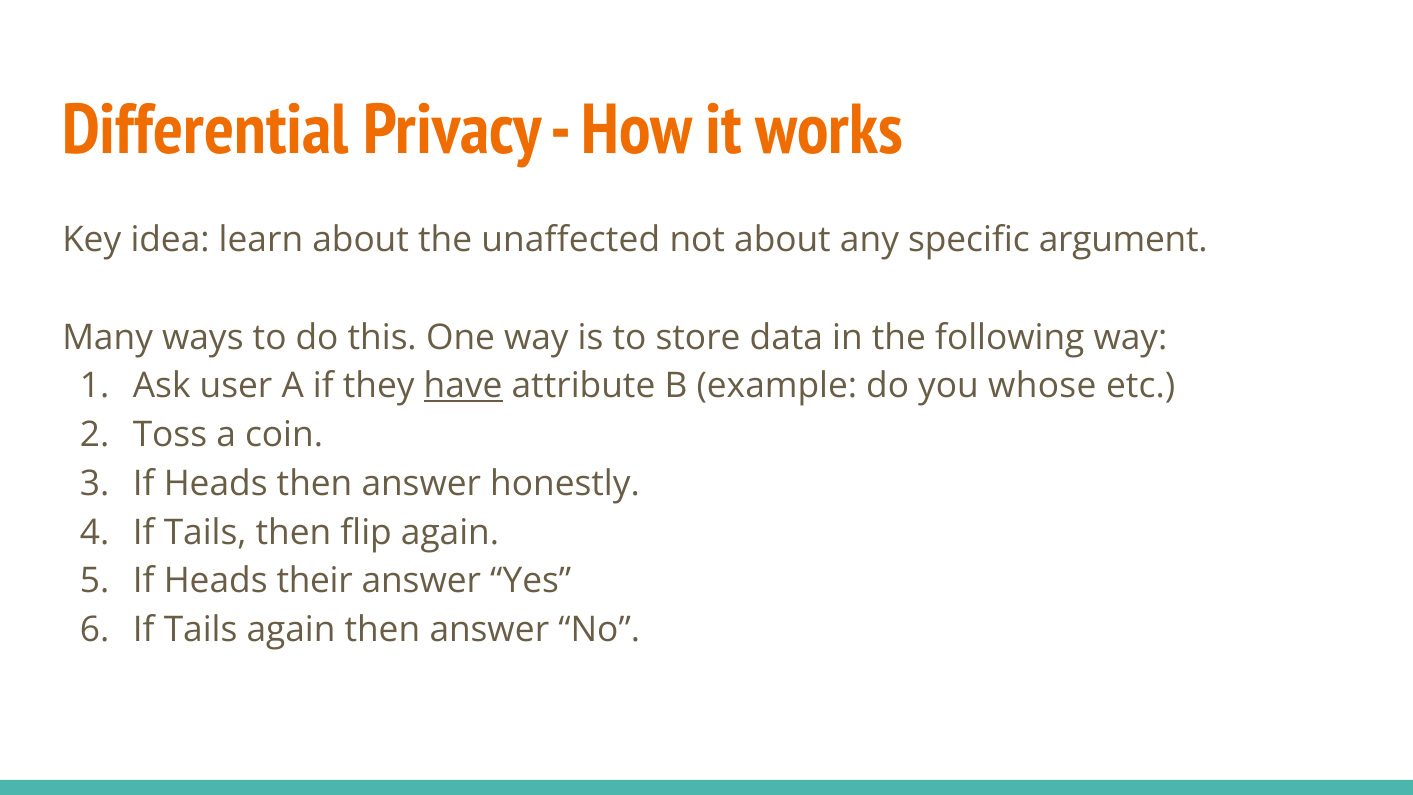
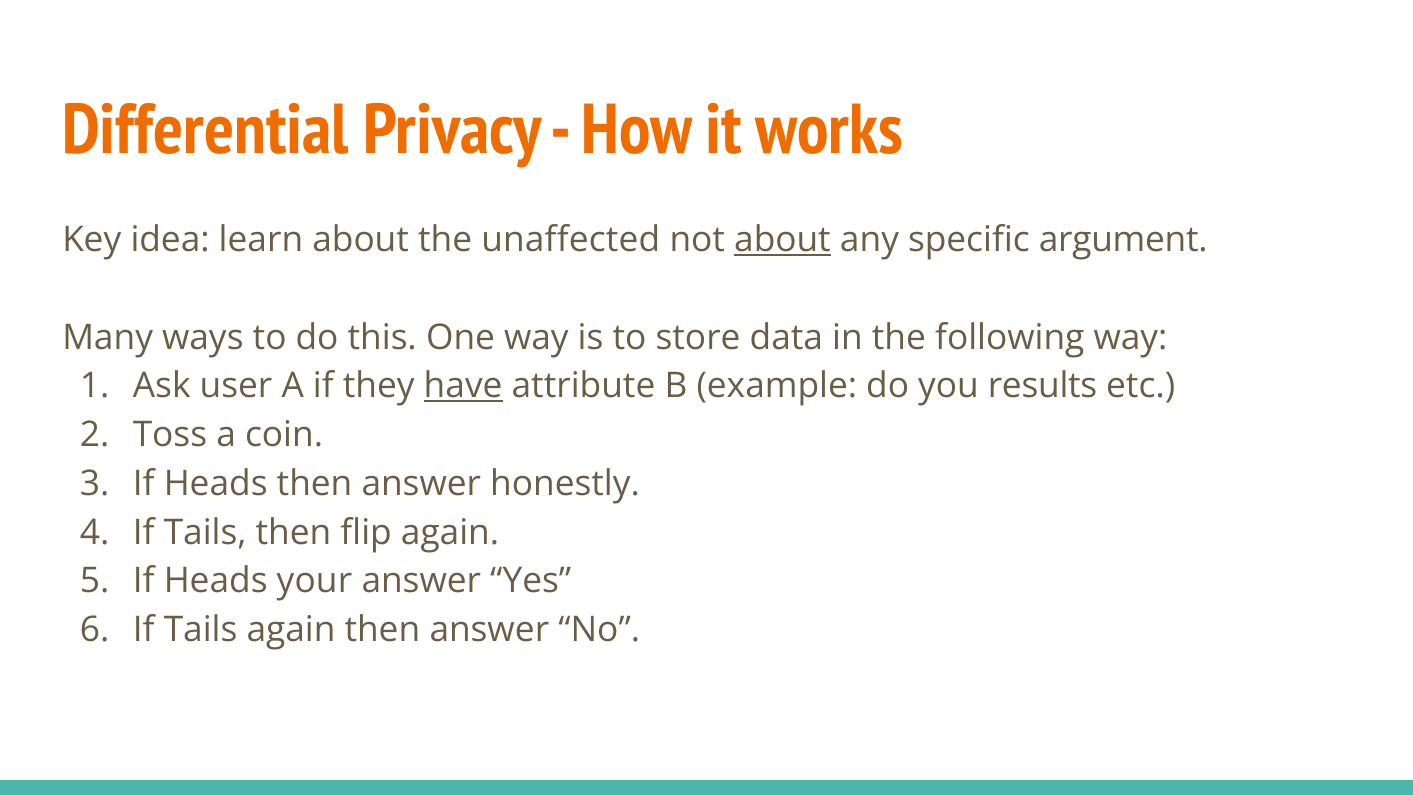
about underline: none -> present (782, 240)
whose: whose -> results (1043, 386)
their: their -> your (314, 581)
